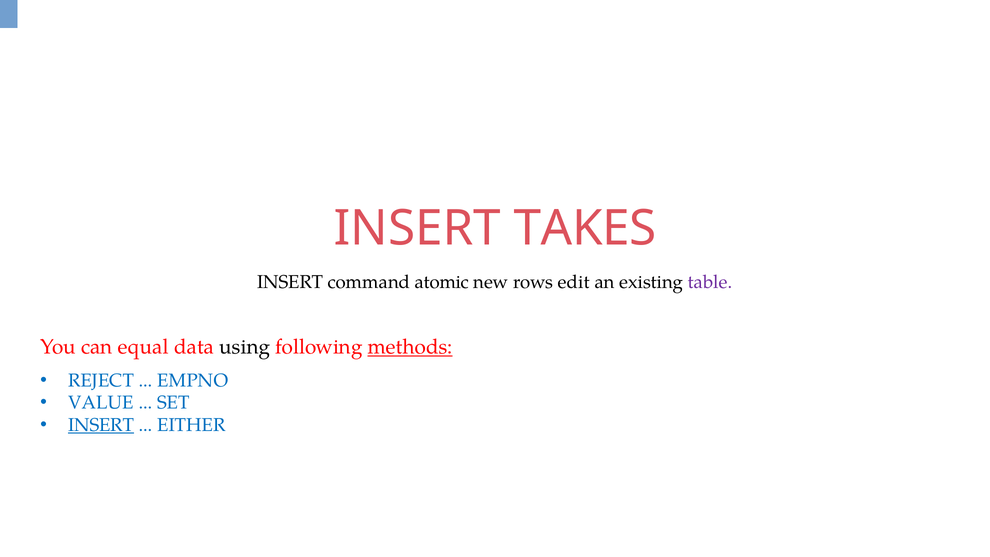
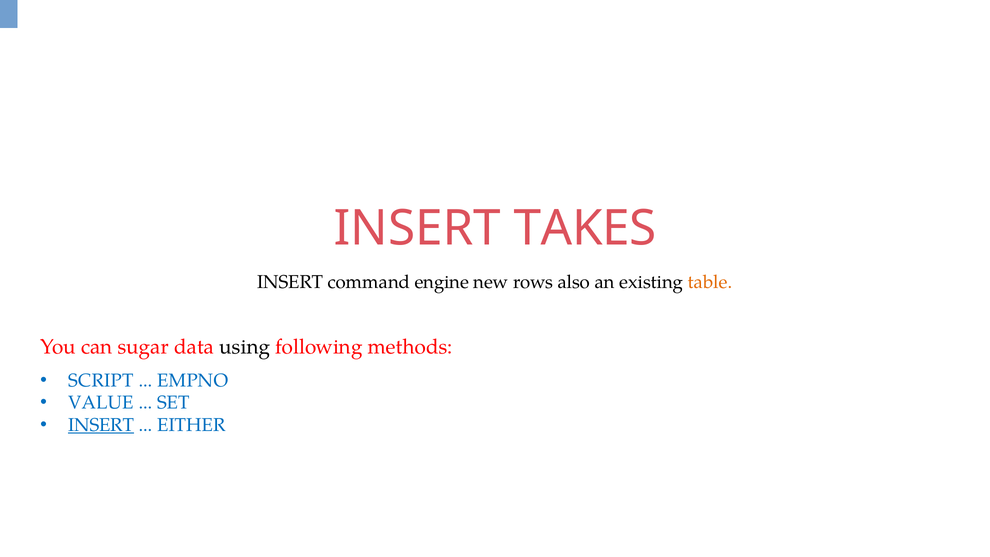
atomic: atomic -> engine (442, 282)
edit: edit -> also (574, 282)
table colour: purple -> orange (710, 282)
equal: equal -> sugar (143, 347)
methods underline: present -> none (410, 347)
REJECT: REJECT -> SCRIPT (101, 380)
